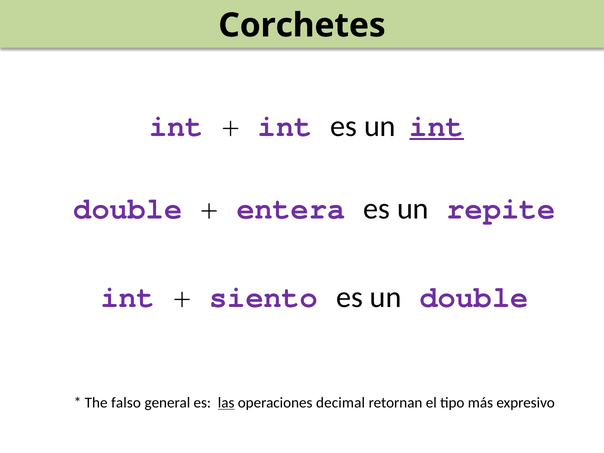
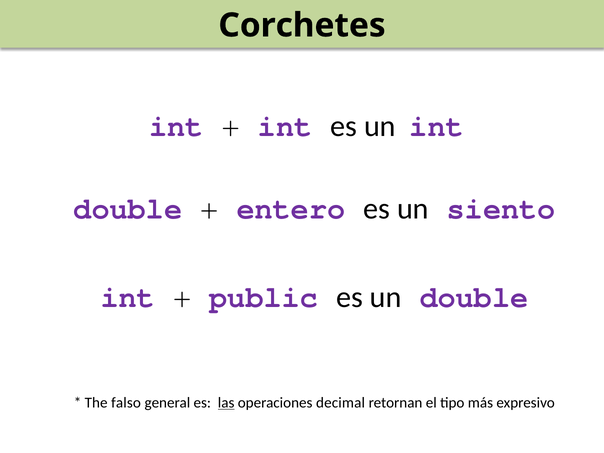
int underline: present -> none (437, 126)
entera: entera -> entero (291, 209)
repite: repite -> siento (501, 209)
siento: siento -> public (264, 297)
